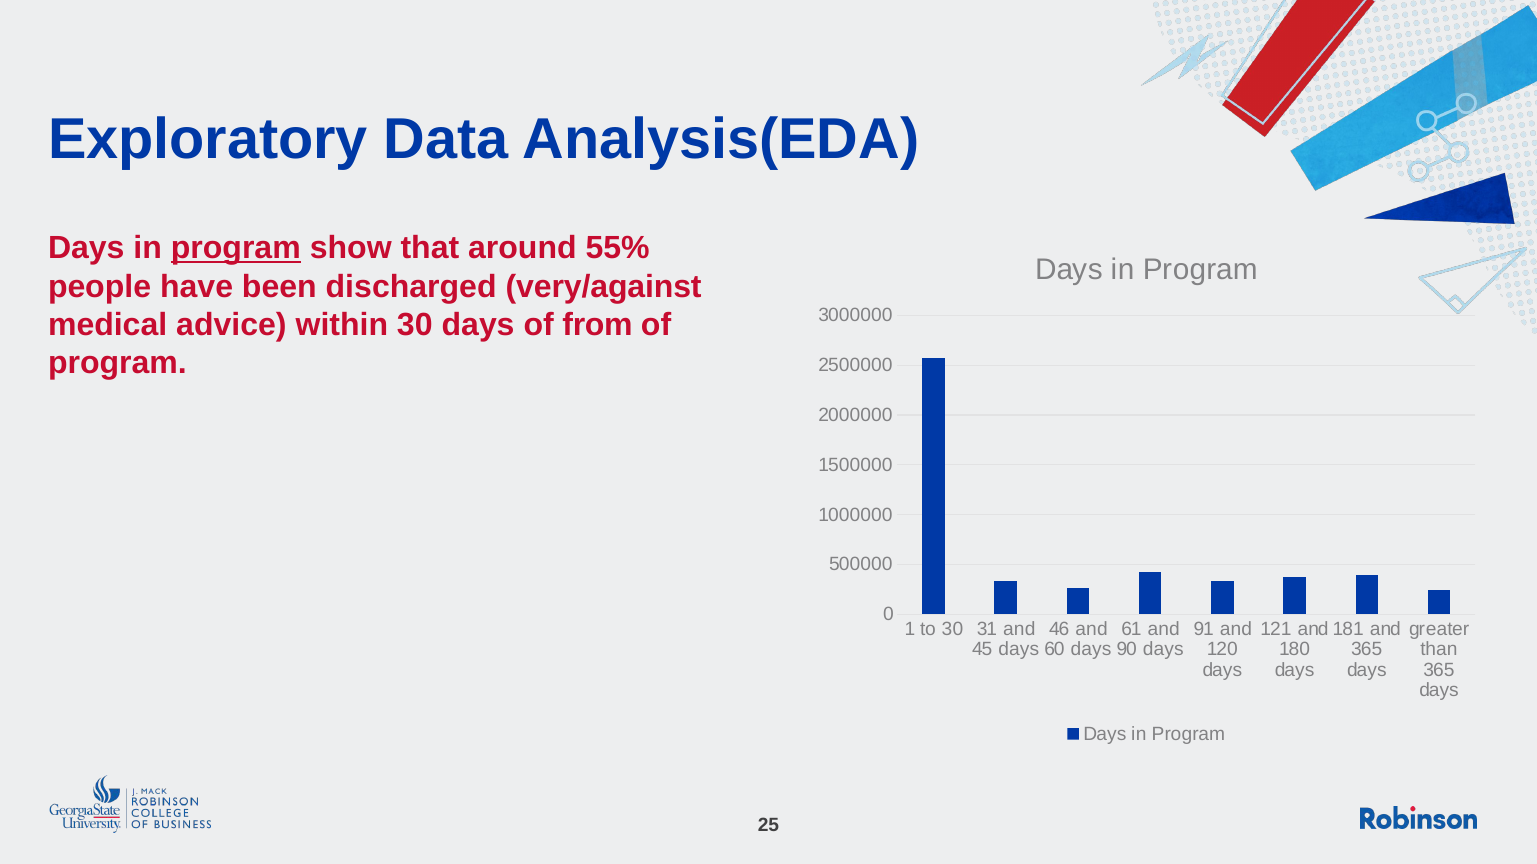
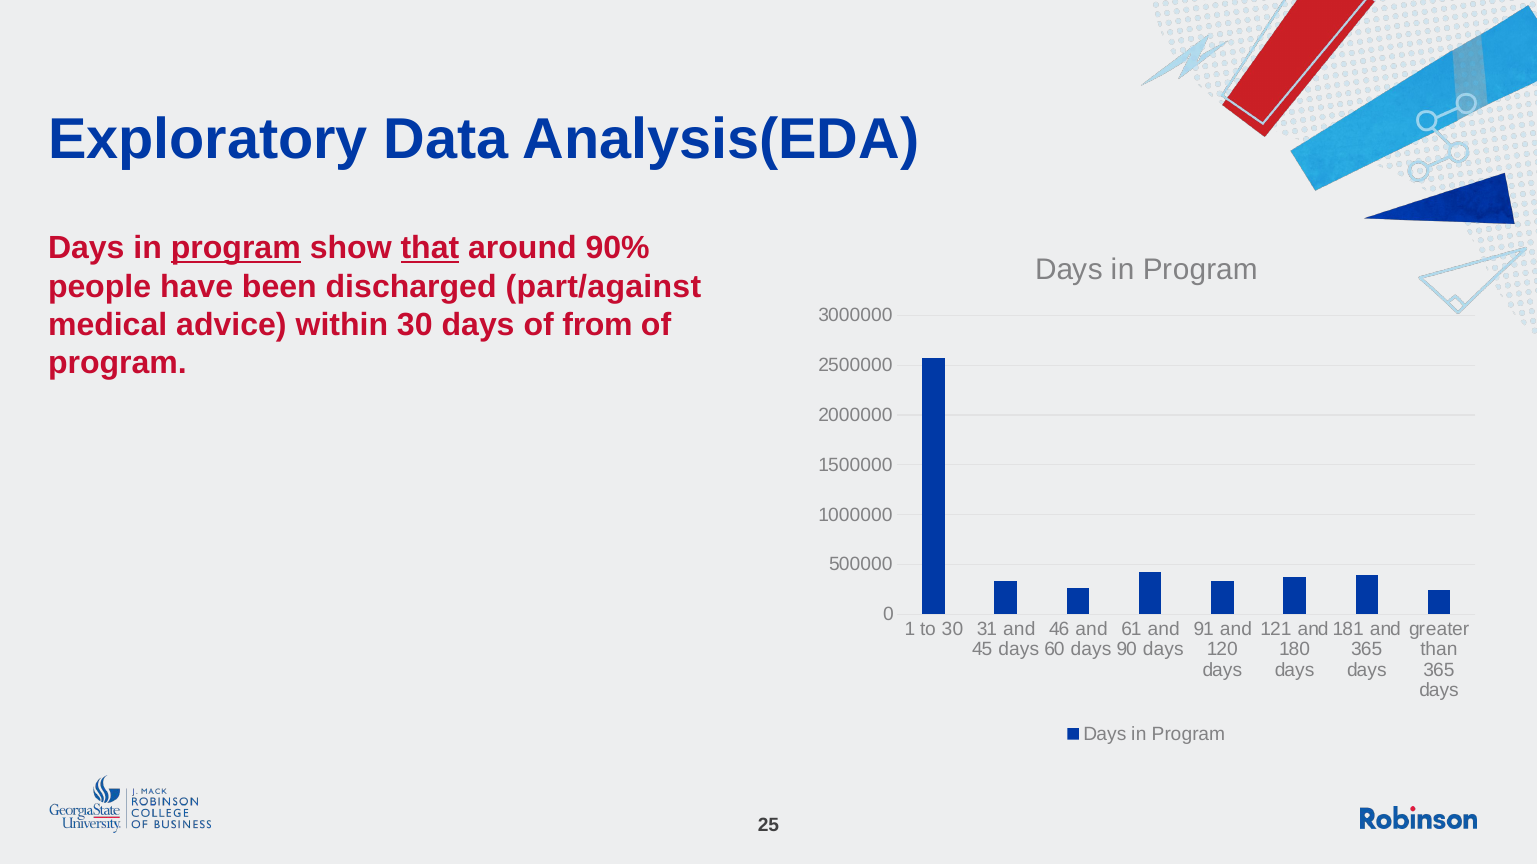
that underline: none -> present (430, 248)
55%: 55% -> 90% (618, 248)
very/against: very/against -> part/against (603, 287)
